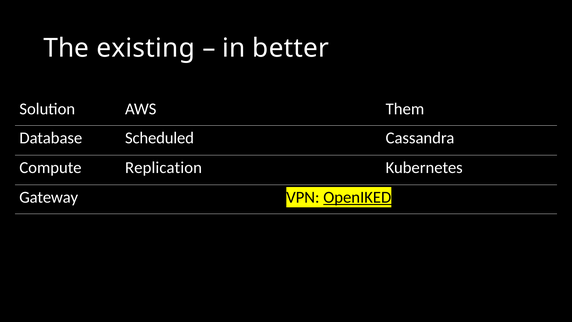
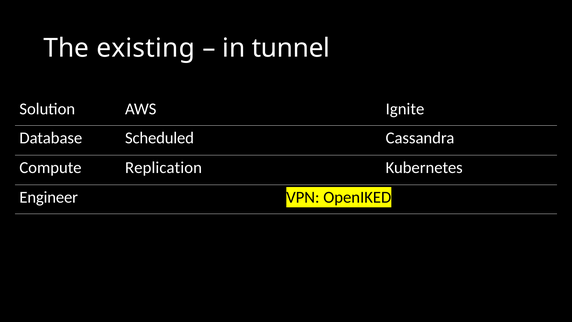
better: better -> tunnel (291, 48)
Them: Them -> Ignite (405, 109)
Gateway: Gateway -> Engineer (49, 197)
OpenIKED underline: present -> none (357, 197)
